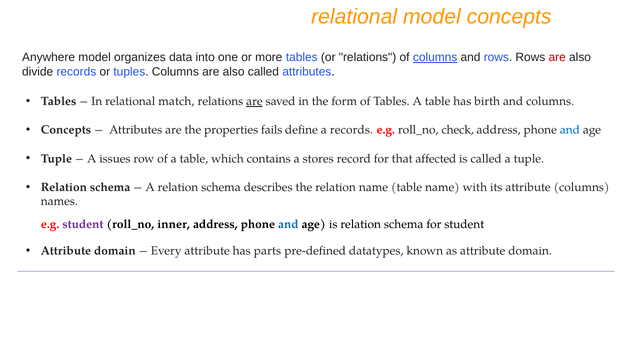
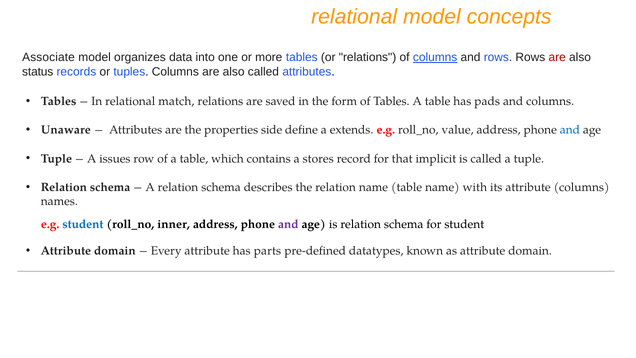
Anywhere: Anywhere -> Associate (49, 57)
divide: divide -> status (38, 72)
are underline: present -> none (254, 101)
birth: birth -> pads (487, 101)
Concepts: Concepts -> Unaware (66, 130)
fails: fails -> side (272, 130)
a records: records -> extends (352, 130)
check: check -> value (458, 130)
affected: affected -> implicit (436, 158)
student colour: purple -> blue (83, 224)
and colour: blue -> purple (288, 224)
